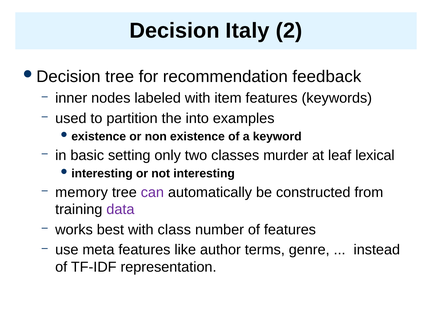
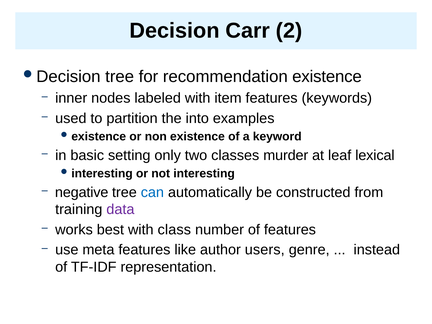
Italy: Italy -> Carr (248, 31)
recommendation feedback: feedback -> existence (327, 77)
memory: memory -> negative (82, 192)
can colour: purple -> blue (152, 192)
terms: terms -> users (265, 250)
